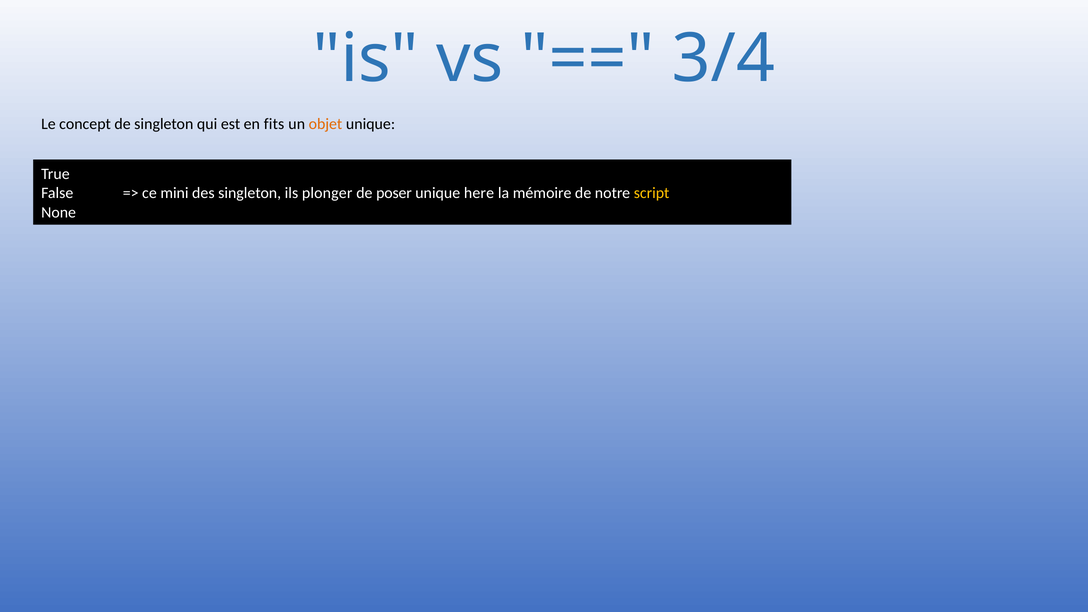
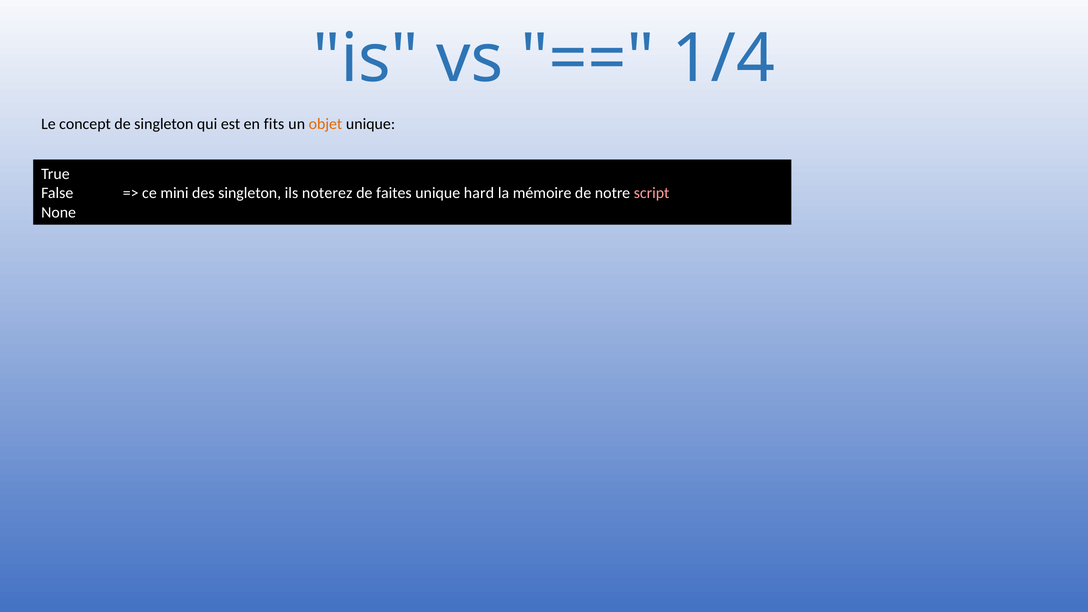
3/4: 3/4 -> 1/4 (724, 59)
plonger: plonger -> noterez (327, 193)
poser: poser -> faites (394, 193)
here: here -> hard (479, 193)
script colour: yellow -> pink (652, 193)
